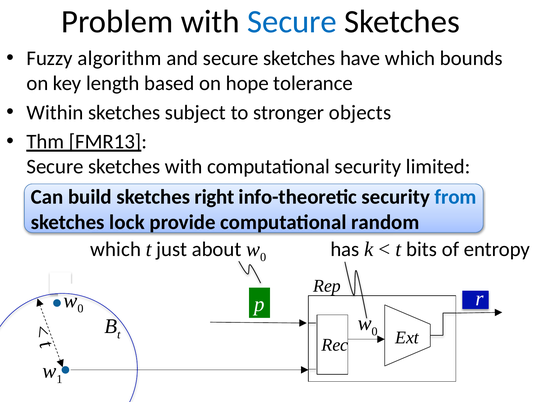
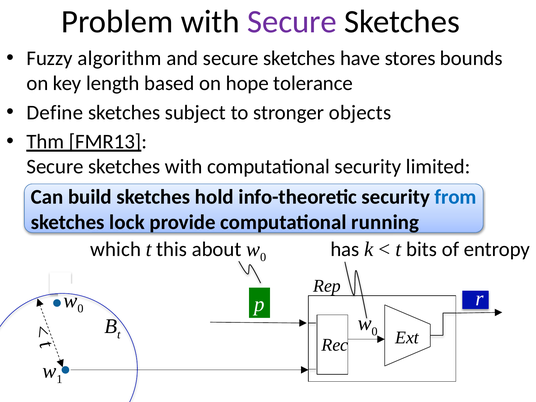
Secure colour: blue -> purple (292, 22)
have which: which -> stores (410, 58)
Within: Within -> Define (55, 113)
right: right -> hold (214, 197)
random: random -> running (385, 222)
just: just -> this (172, 249)
